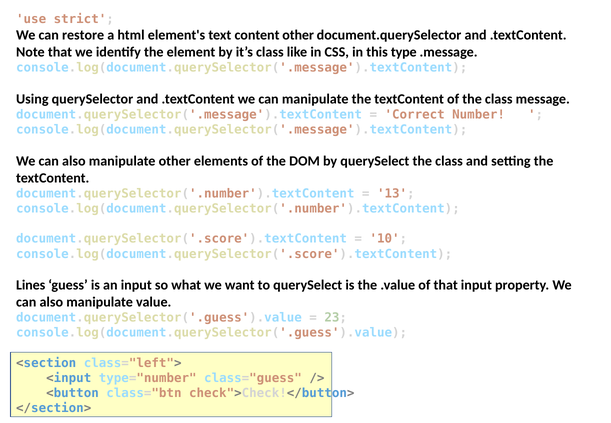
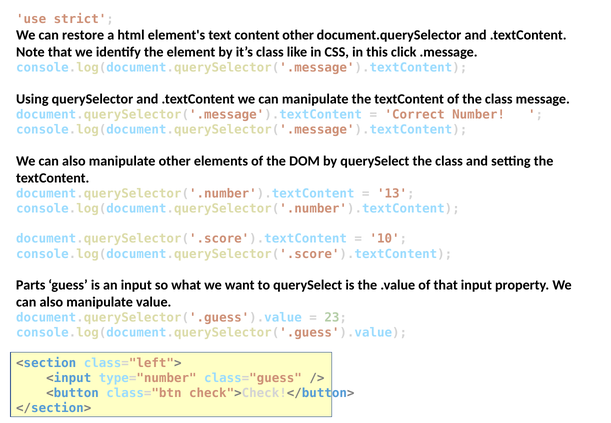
type: type -> click (404, 52)
Lines: Lines -> Parts (31, 285)
